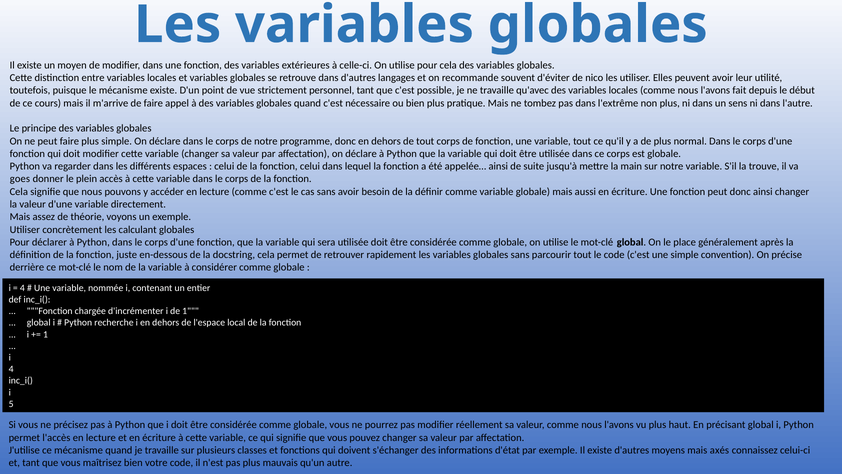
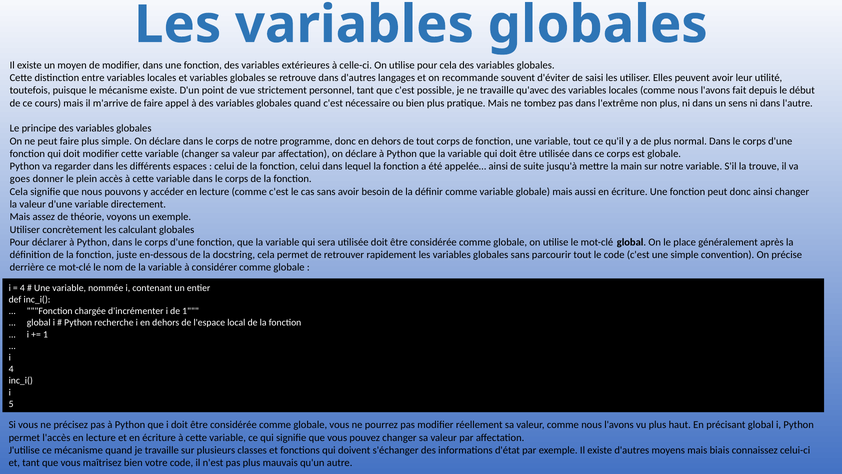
nico: nico -> saisi (594, 78)
axés: axés -> biais (720, 450)
